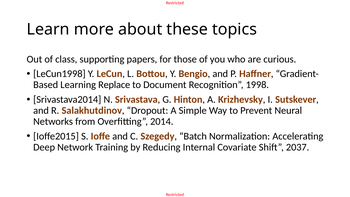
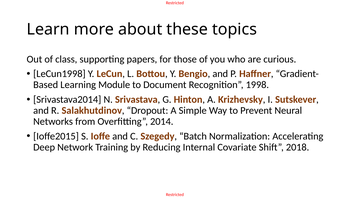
Replace: Replace -> Module (114, 85)
2037: 2037 -> 2018 (298, 147)
